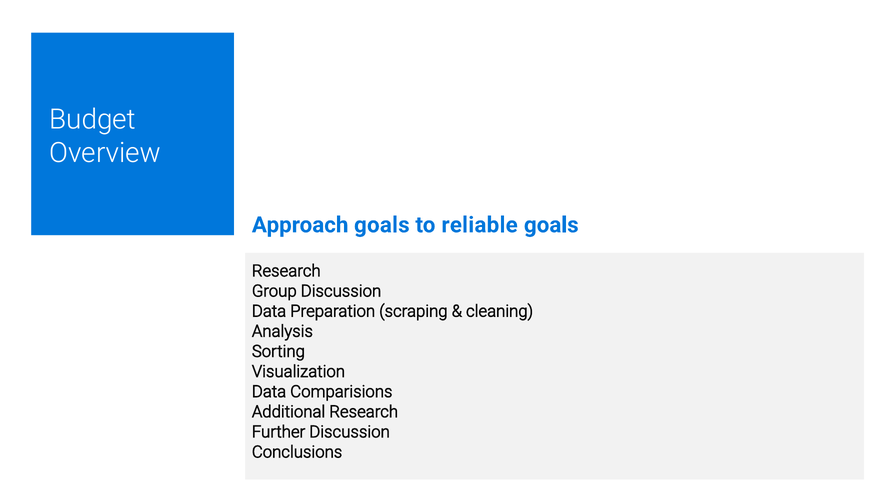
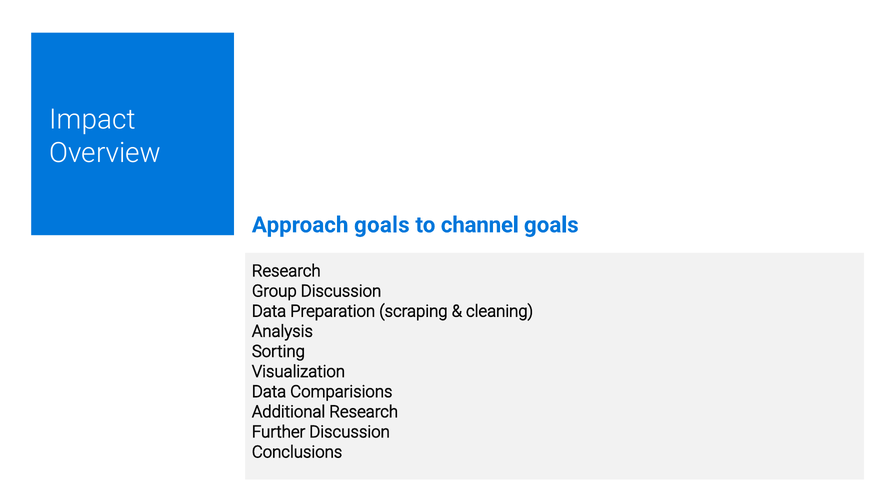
Budget: Budget -> Impact (92, 120)
reliable: reliable -> channel (480, 225)
